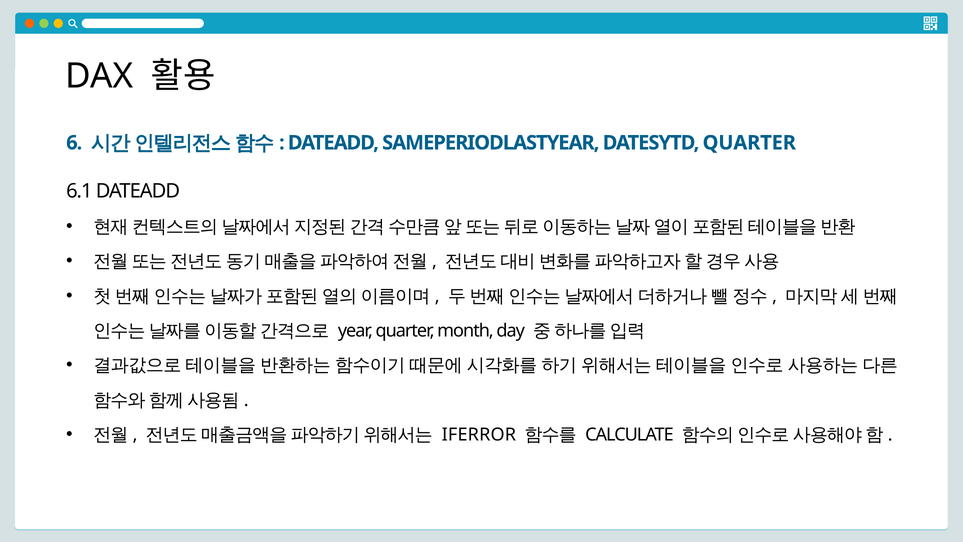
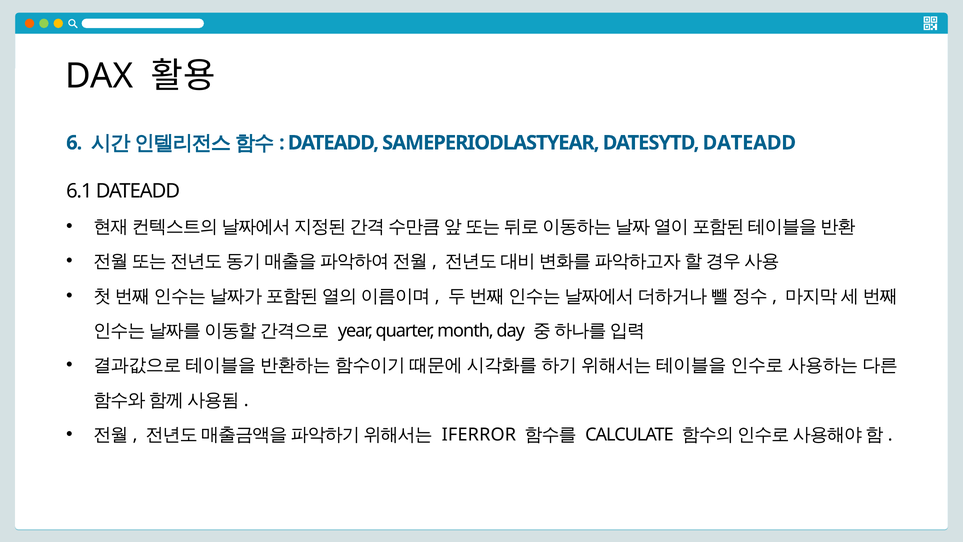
DATESYTD QUARTER: QUARTER -> DATEADD (749, 143)
